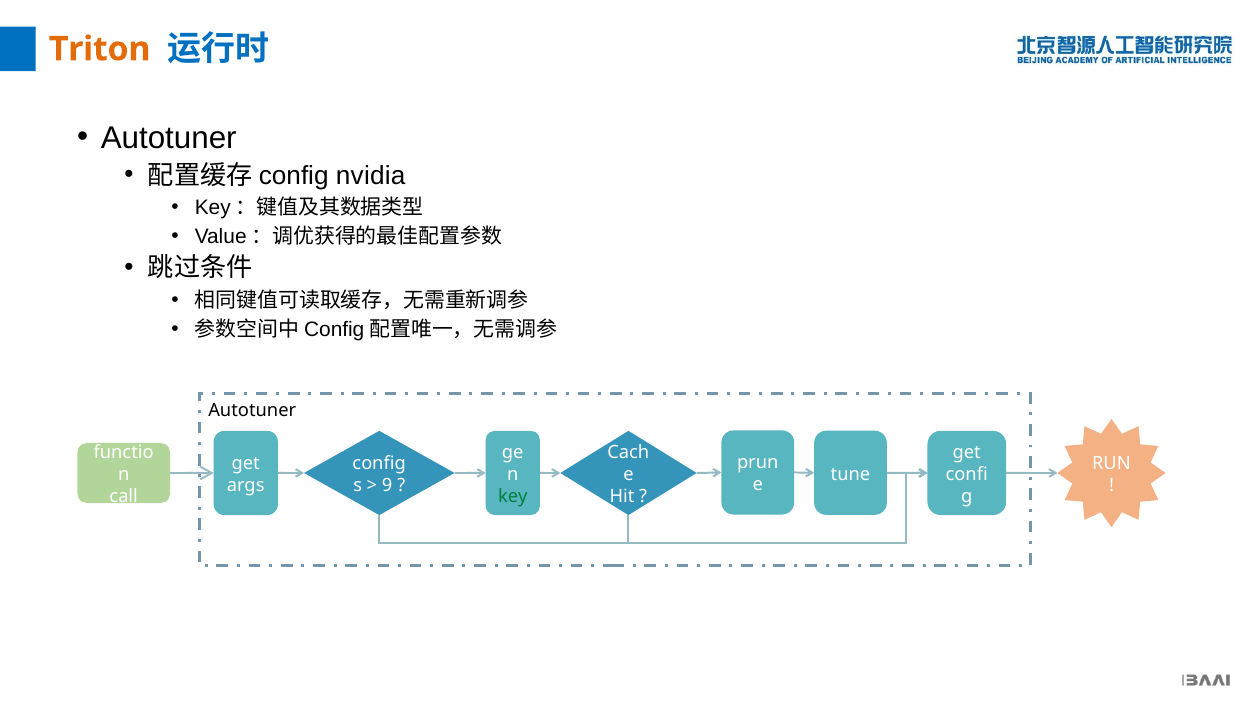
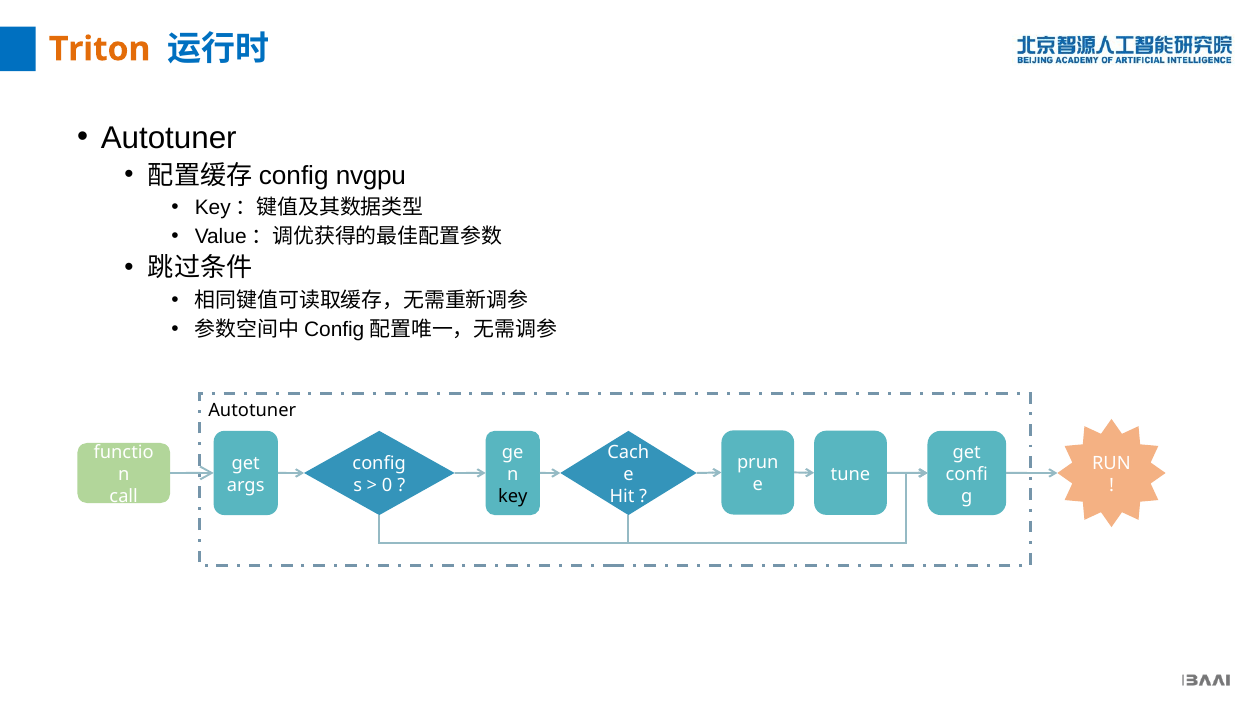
nvidia: nvidia -> nvgpu (371, 175)
9: 9 -> 0 (387, 485)
key colour: green -> black (513, 496)
